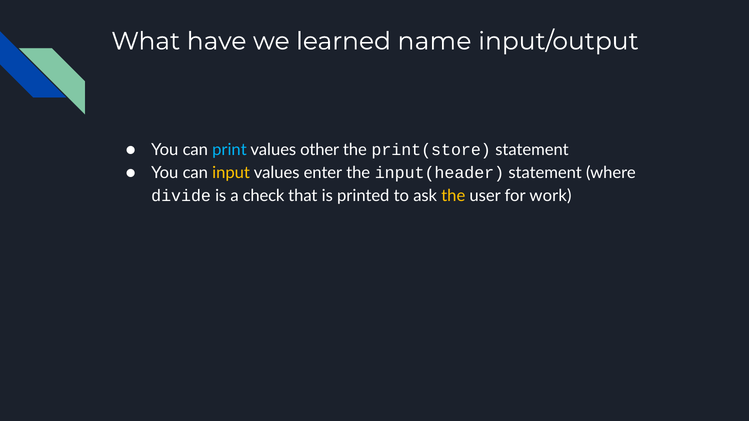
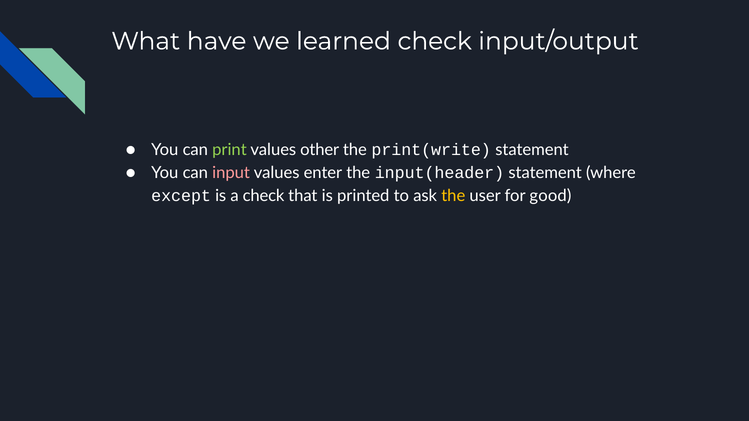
learned name: name -> check (435, 41)
print colour: light blue -> light green (229, 150)
print(store: print(store -> print(write (431, 150)
input colour: yellow -> pink (231, 173)
divide: divide -> except (181, 196)
work: work -> good (550, 196)
